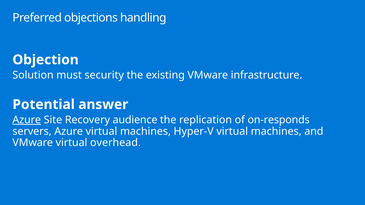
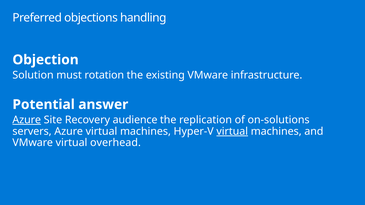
security: security -> rotation (104, 75)
on-responds: on-responds -> on-solutions (279, 120)
virtual underline: none -> present (232, 131)
